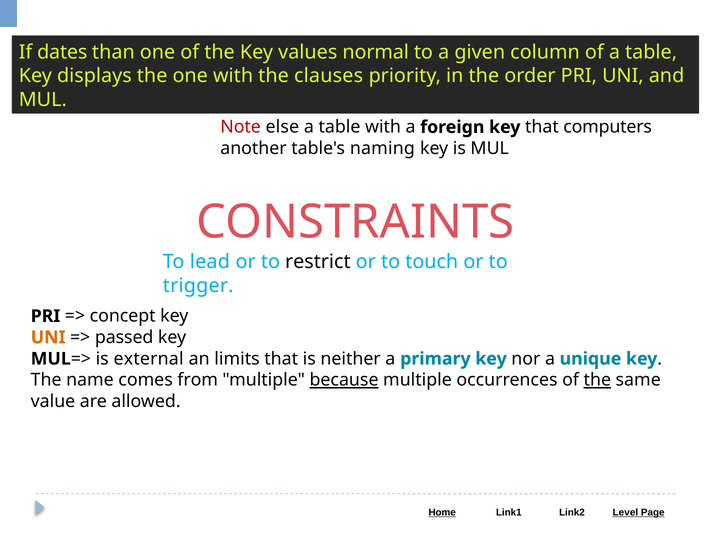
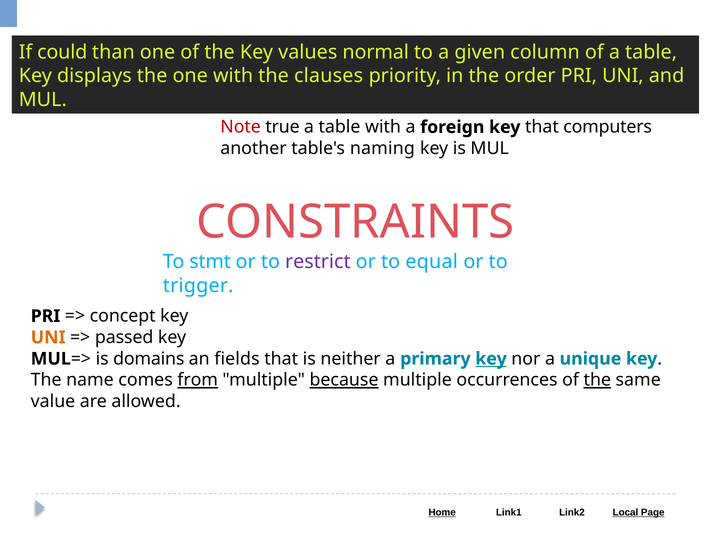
dates: dates -> could (62, 52)
else: else -> true (283, 127)
lead: lead -> stmt (210, 262)
restrict colour: black -> purple (318, 262)
touch: touch -> equal (432, 262)
external: external -> domains (149, 359)
limits: limits -> fields (237, 359)
key underline: none -> present (491, 359)
from underline: none -> present (198, 380)
Level: Level -> Local (625, 513)
